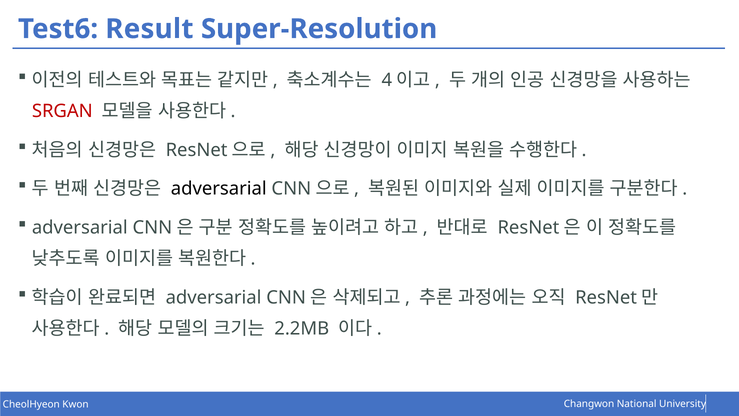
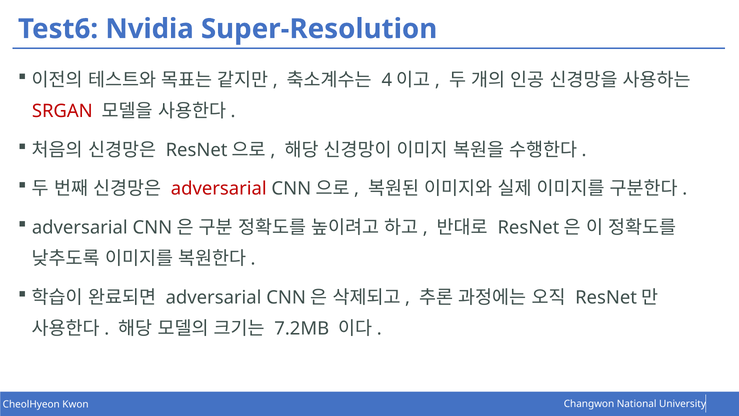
Result: Result -> Nvidia (150, 29)
adversarial colour: black -> red (219, 189)
2.2MB: 2.2MB -> 7.2MB (302, 328)
